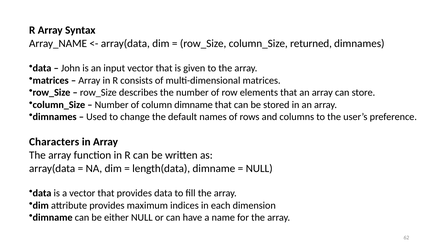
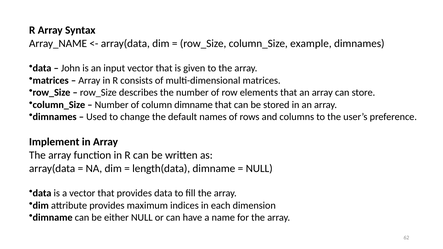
returned: returned -> example (311, 43)
Characters: Characters -> Implement (54, 142)
